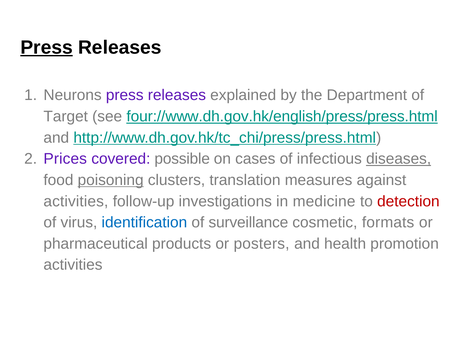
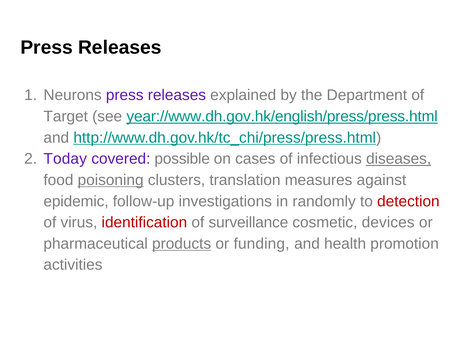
Press underline: present -> none (47, 47)
four://www.dh.gov.hk/english/press/press.html: four://www.dh.gov.hk/english/press/press.html -> year://www.dh.gov.hk/english/press/press.html (282, 117)
Prices: Prices -> Today (65, 159)
activities: activities -> epidemic (76, 202)
medicine: medicine -> randomly (324, 202)
identification colour: blue -> red (144, 223)
formats: formats -> devices (388, 223)
products underline: none -> present (182, 244)
posters: posters -> funding (262, 244)
